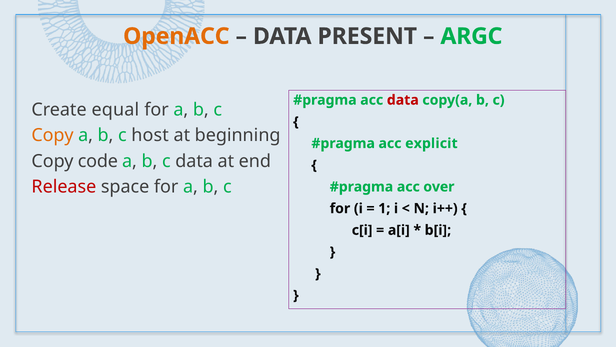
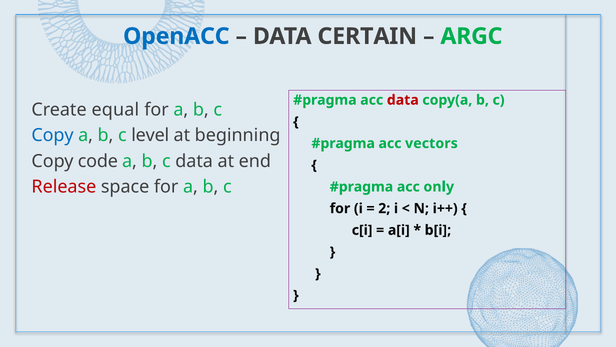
OpenACC colour: orange -> blue (176, 36)
PRESENT: PRESENT -> CERTAIN (367, 36)
Copy colour: orange -> blue (53, 135)
host: host -> level (150, 135)
explicit: explicit -> vectors (431, 143)
over: over -> only (439, 187)
1: 1 -> 2 (384, 208)
